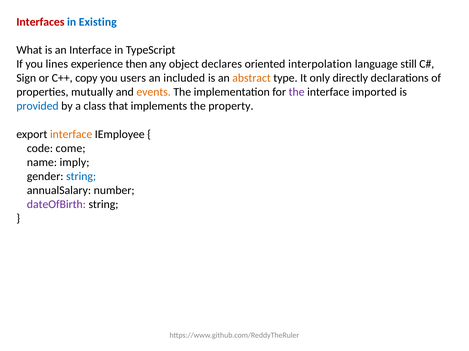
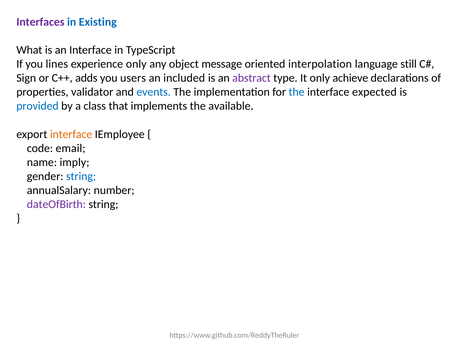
Interfaces colour: red -> purple (40, 22)
experience then: then -> only (136, 64)
declares: declares -> message (222, 64)
copy: copy -> adds (86, 78)
abstract colour: orange -> purple (252, 78)
directly: directly -> achieve (350, 78)
mutually: mutually -> validator (92, 92)
events colour: orange -> blue (154, 92)
the colour: purple -> blue (297, 92)
imported: imported -> expected (374, 92)
property: property -> available (231, 106)
come: come -> email (71, 149)
